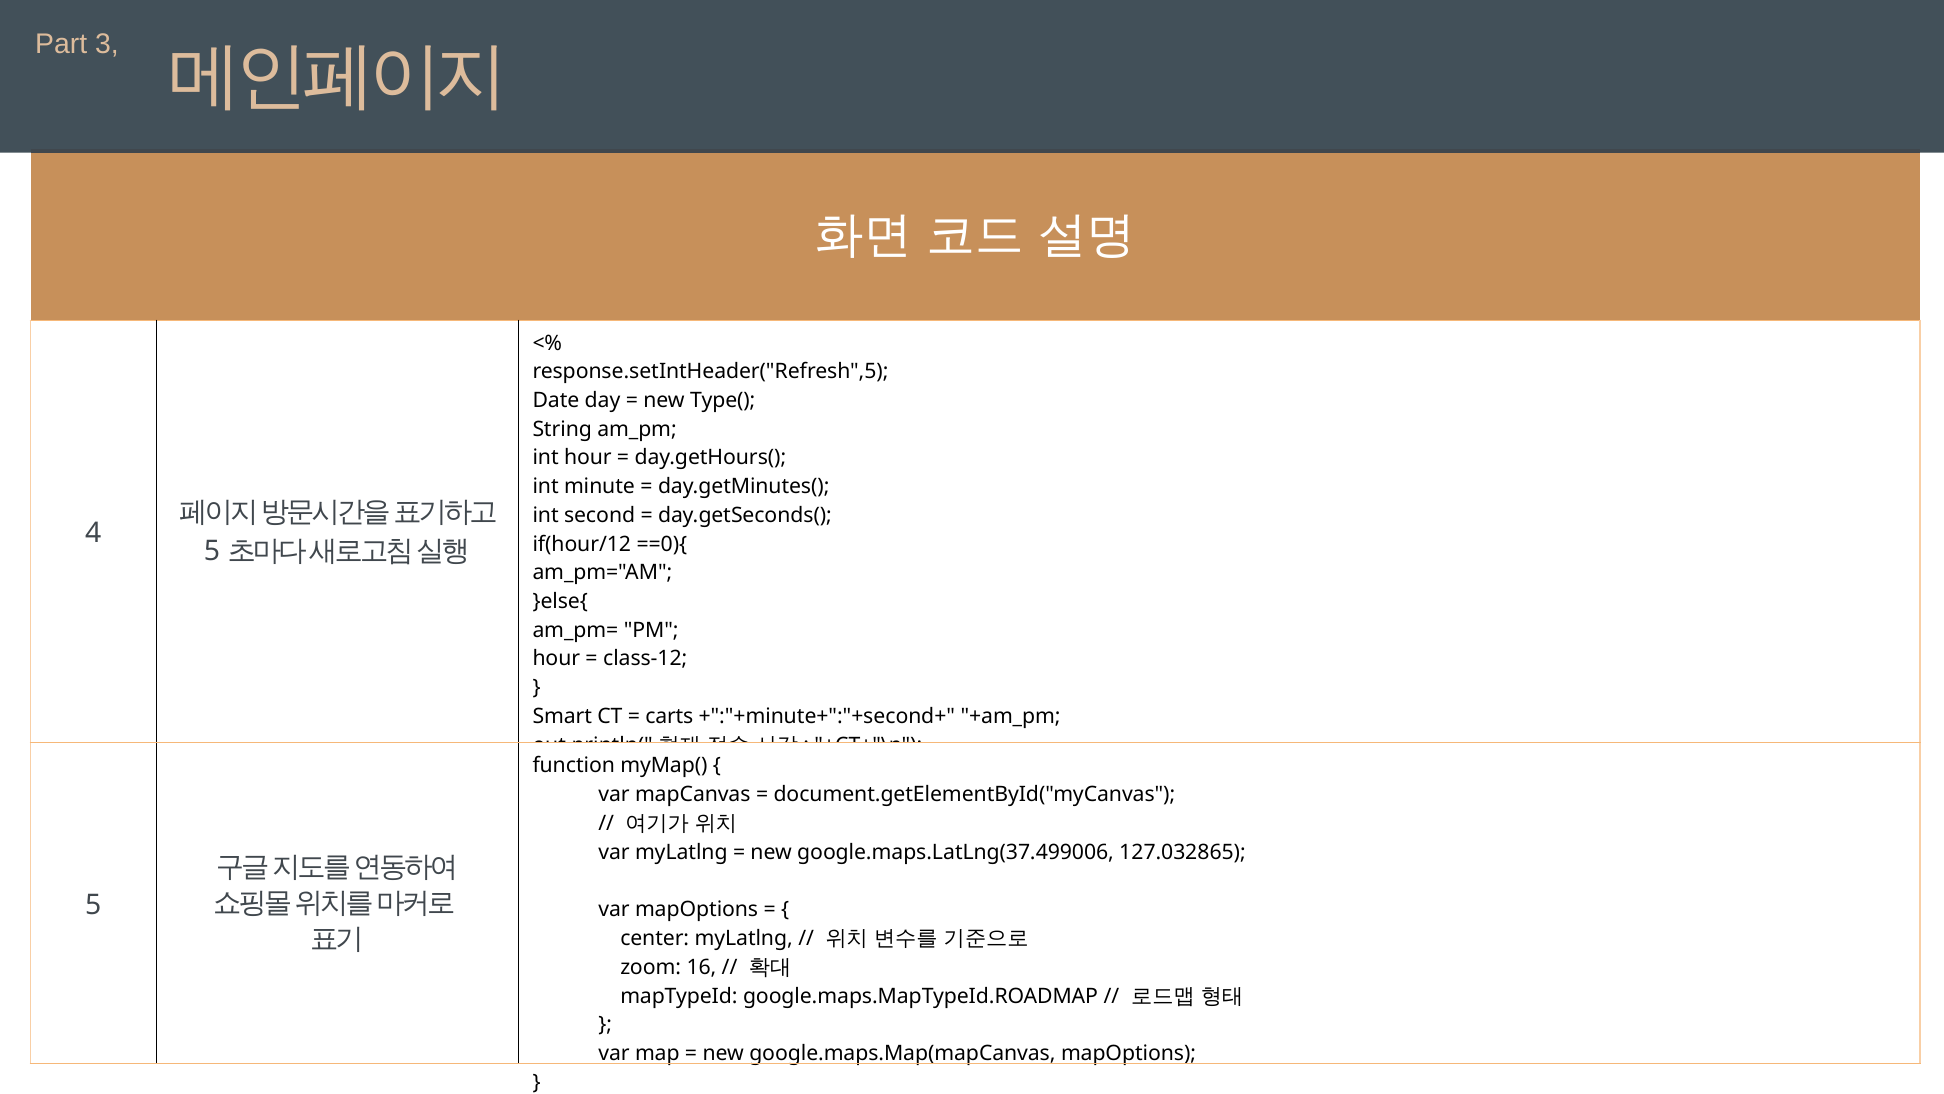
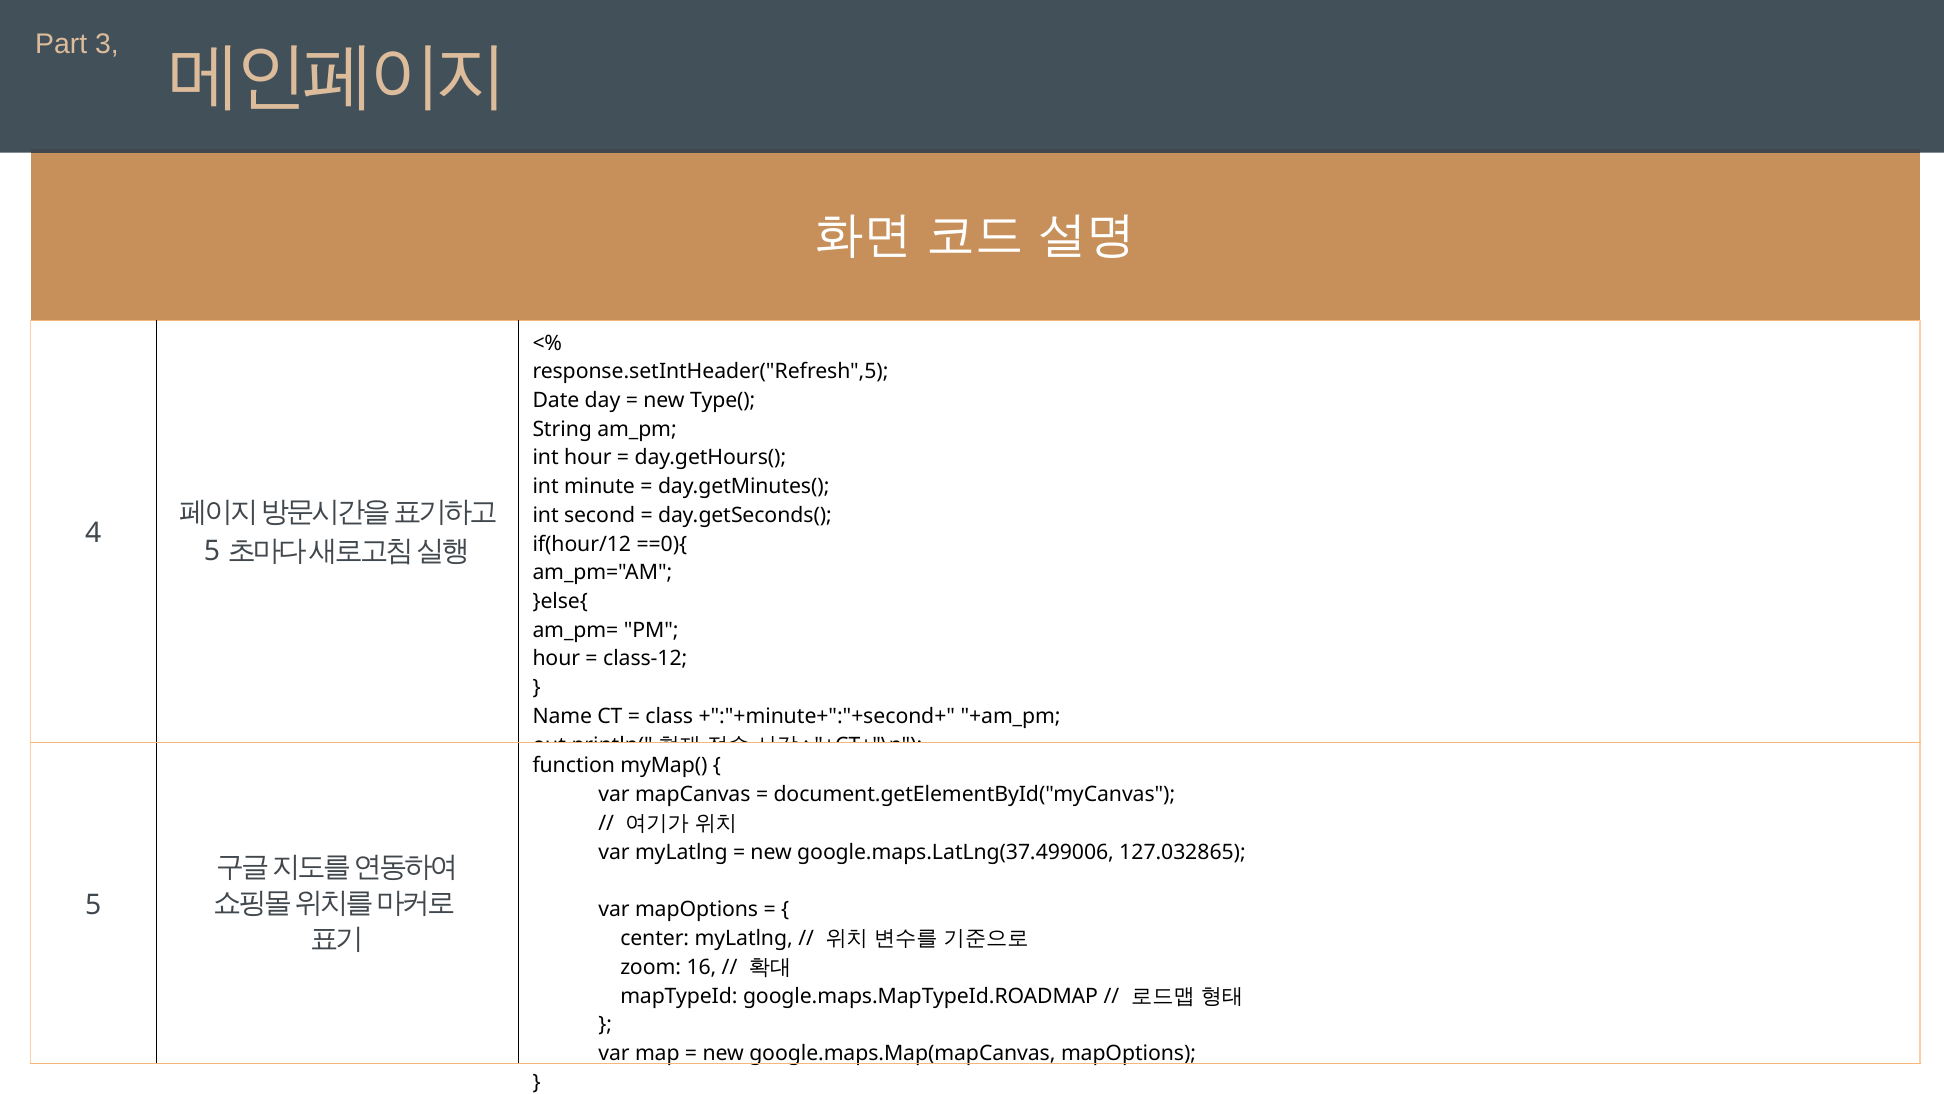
Smart: Smart -> Name (562, 716)
carts: carts -> class (669, 716)
